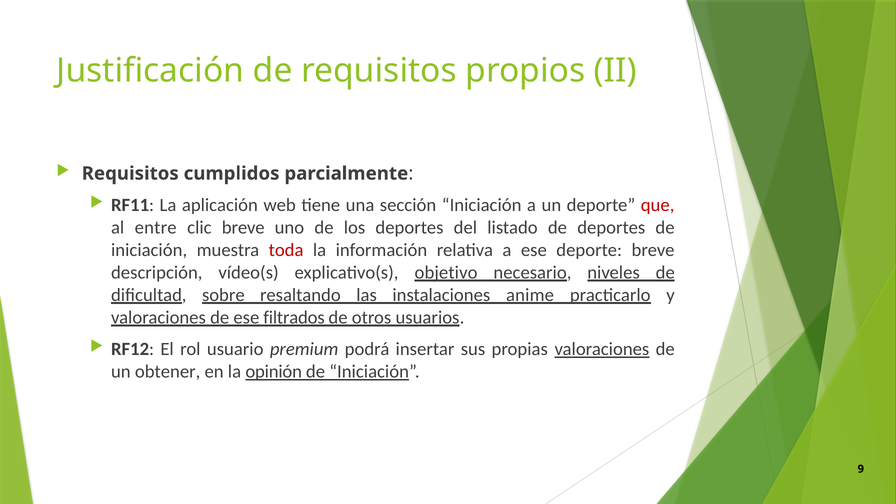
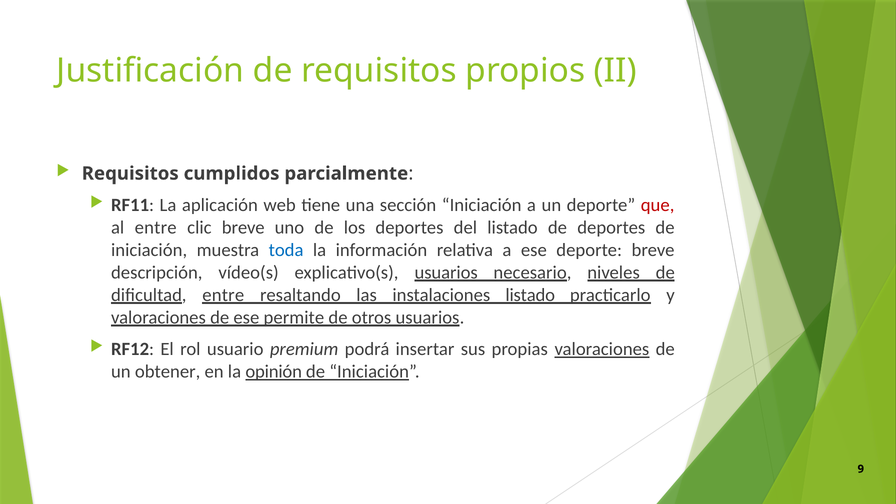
toda colour: red -> blue (286, 250)
explicativo(s objetivo: objetivo -> usuarios (446, 273)
dificultad sobre: sobre -> entre (223, 295)
instalaciones anime: anime -> listado (530, 295)
filtrados: filtrados -> permite (294, 317)
